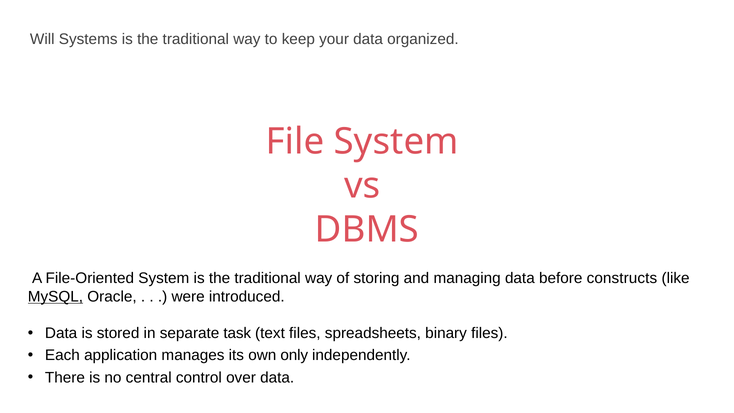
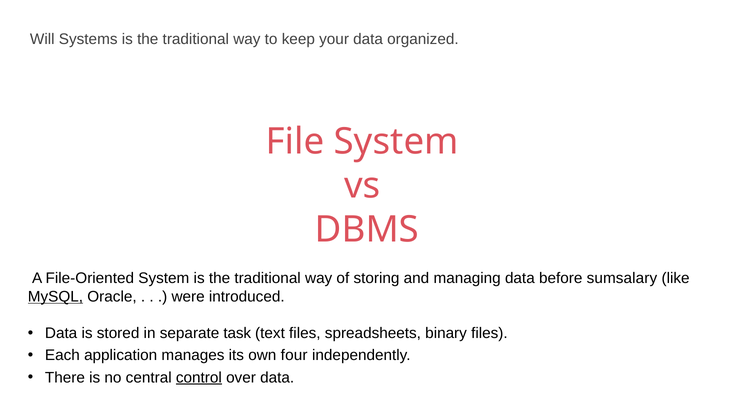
constructs: constructs -> sumsalary (622, 278)
only: only -> four (294, 355)
control underline: none -> present (199, 377)
